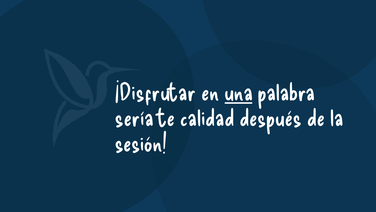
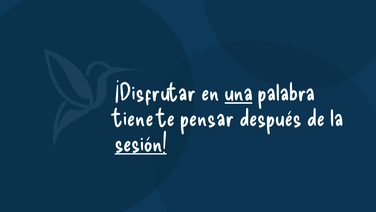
sería: sería -> tiene (134, 118)
calidad: calidad -> pensar (207, 118)
sesión underline: none -> present (141, 143)
